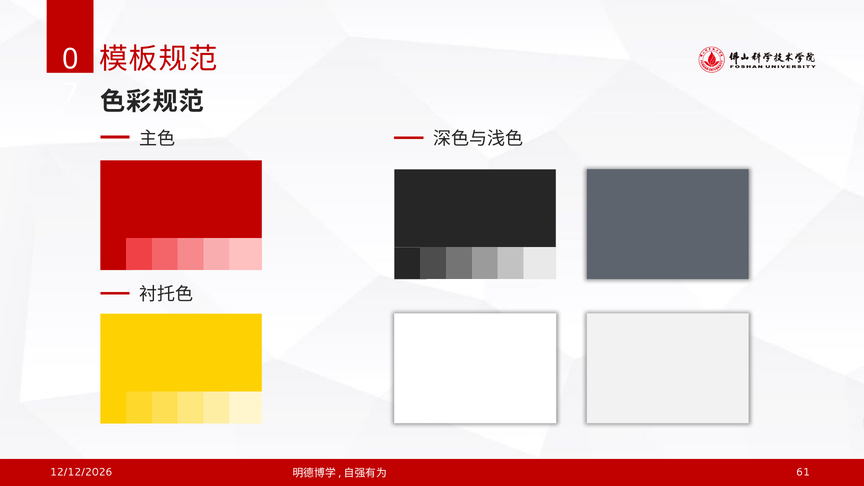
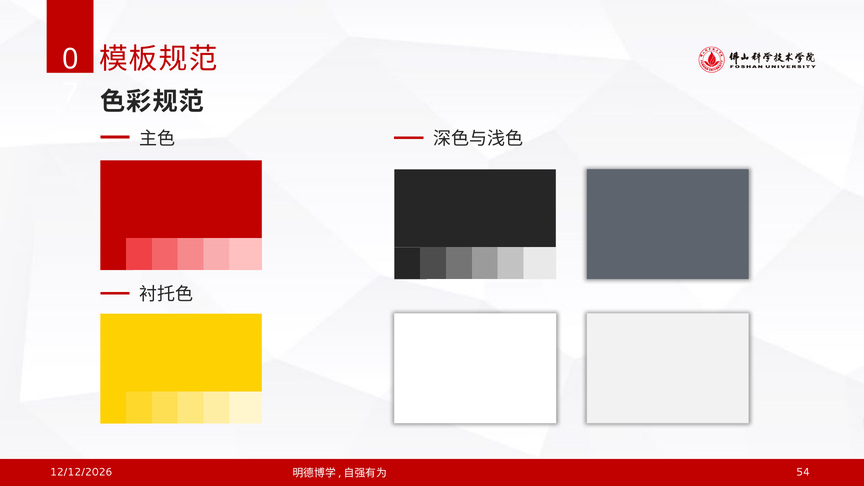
61: 61 -> 54 (803, 472)
